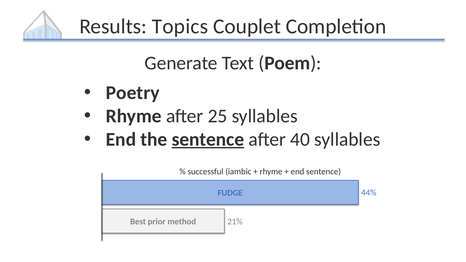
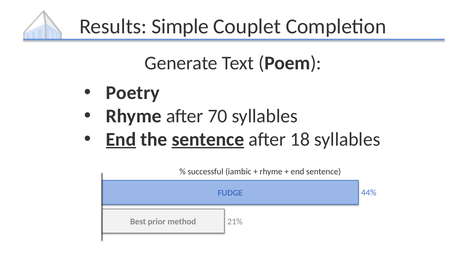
Topics: Topics -> Simple (180, 26)
25: 25 -> 70 (218, 116)
End underline: none -> present (121, 139)
40: 40 -> 18 (300, 139)
